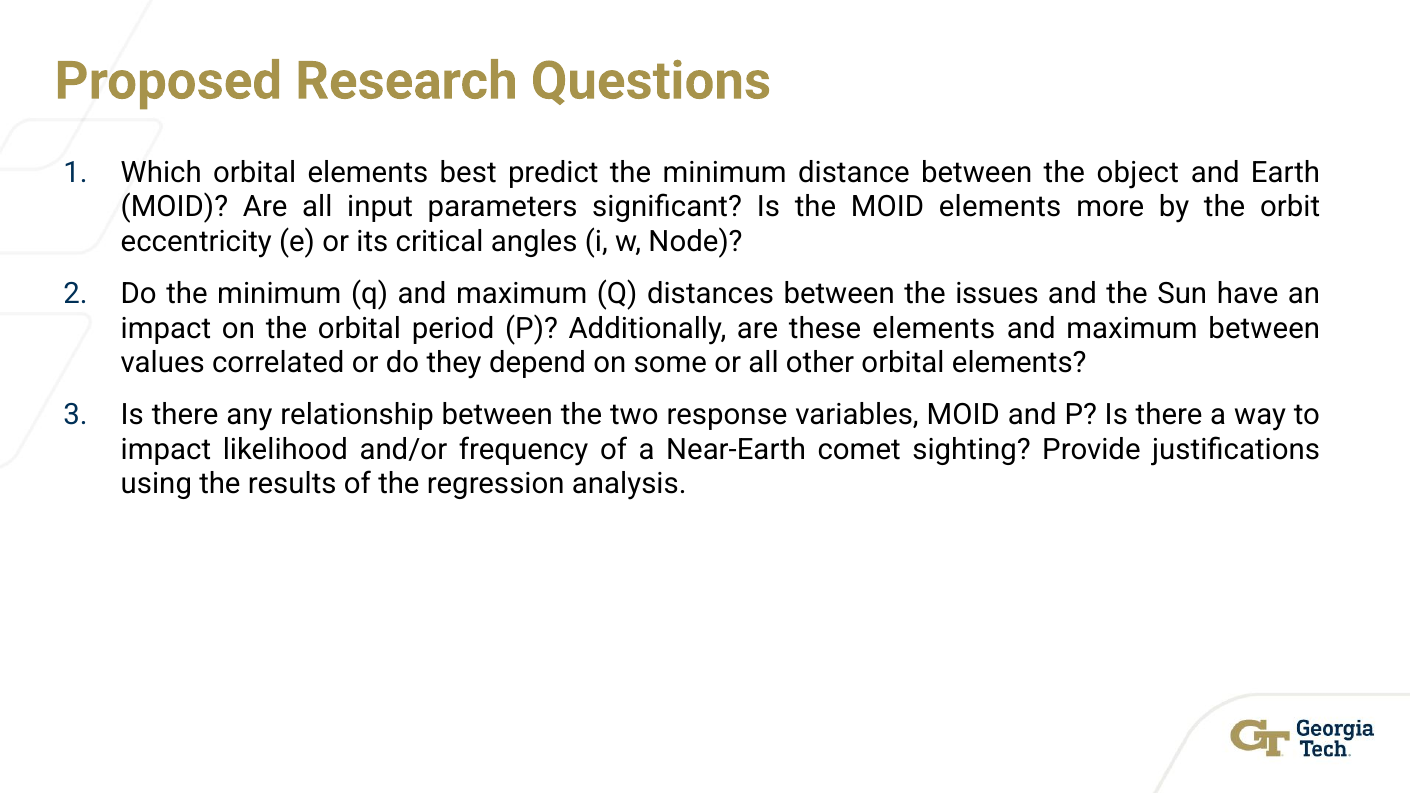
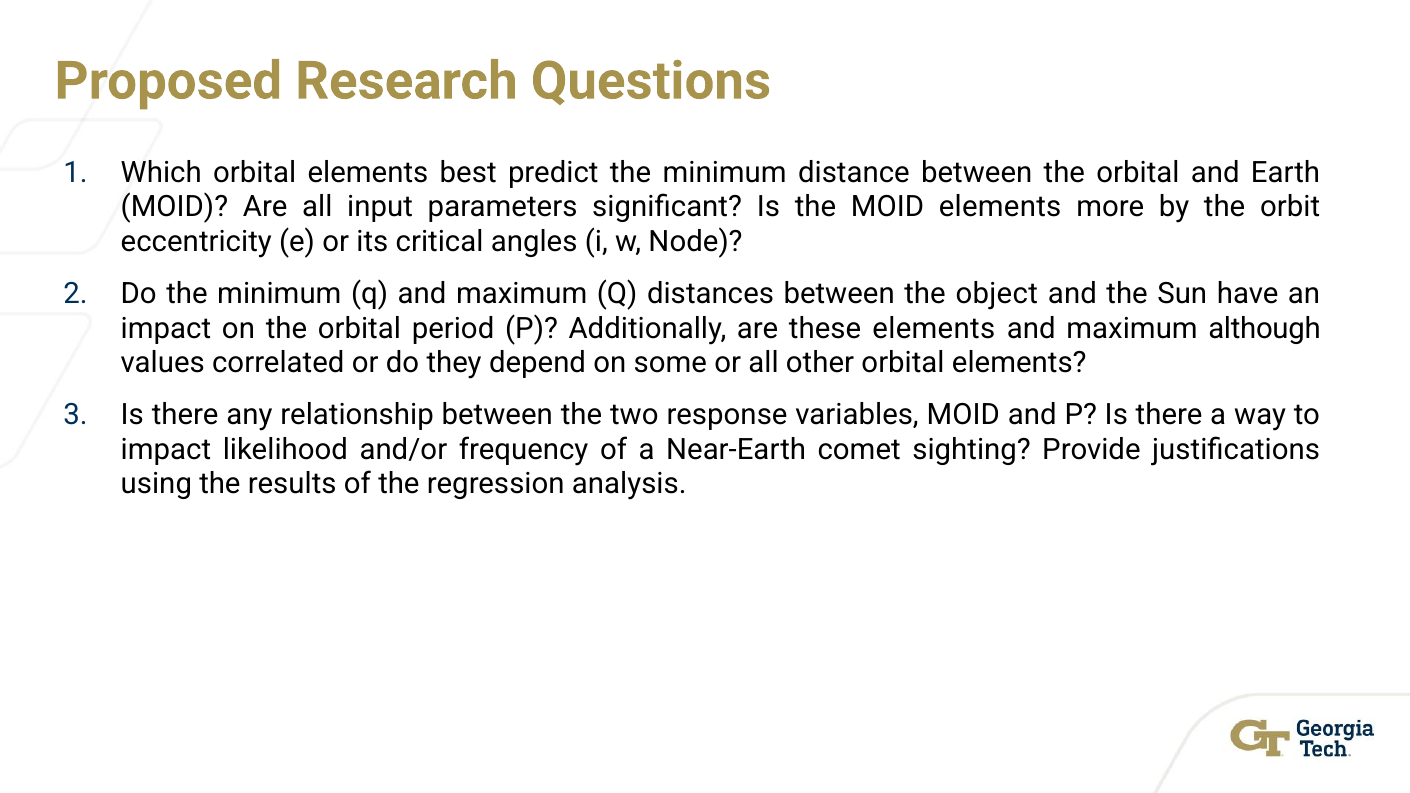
between the object: object -> orbital (1138, 173)
issues: issues -> object (997, 294)
maximum between: between -> although (1265, 328)
